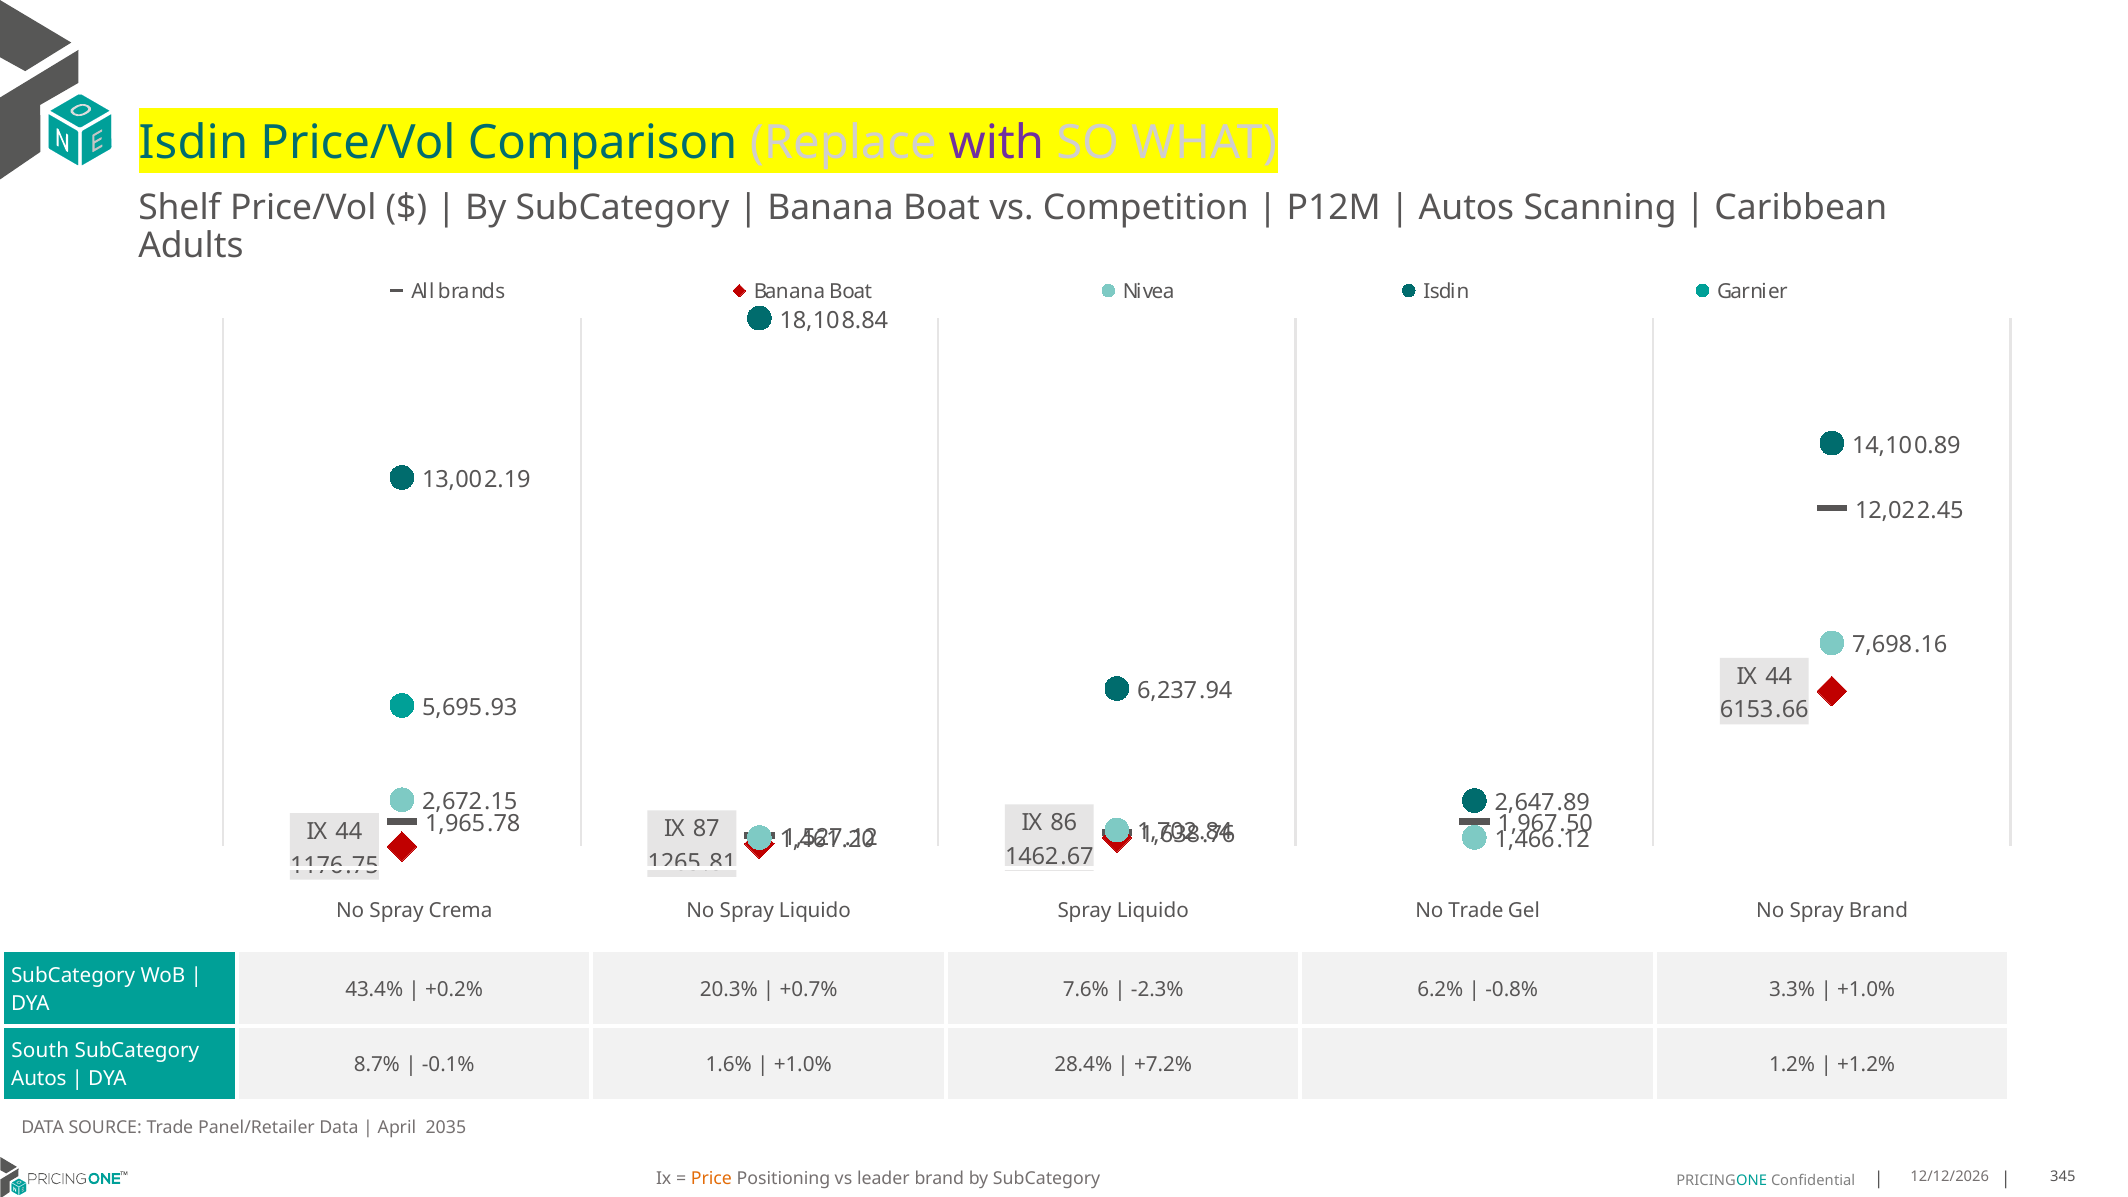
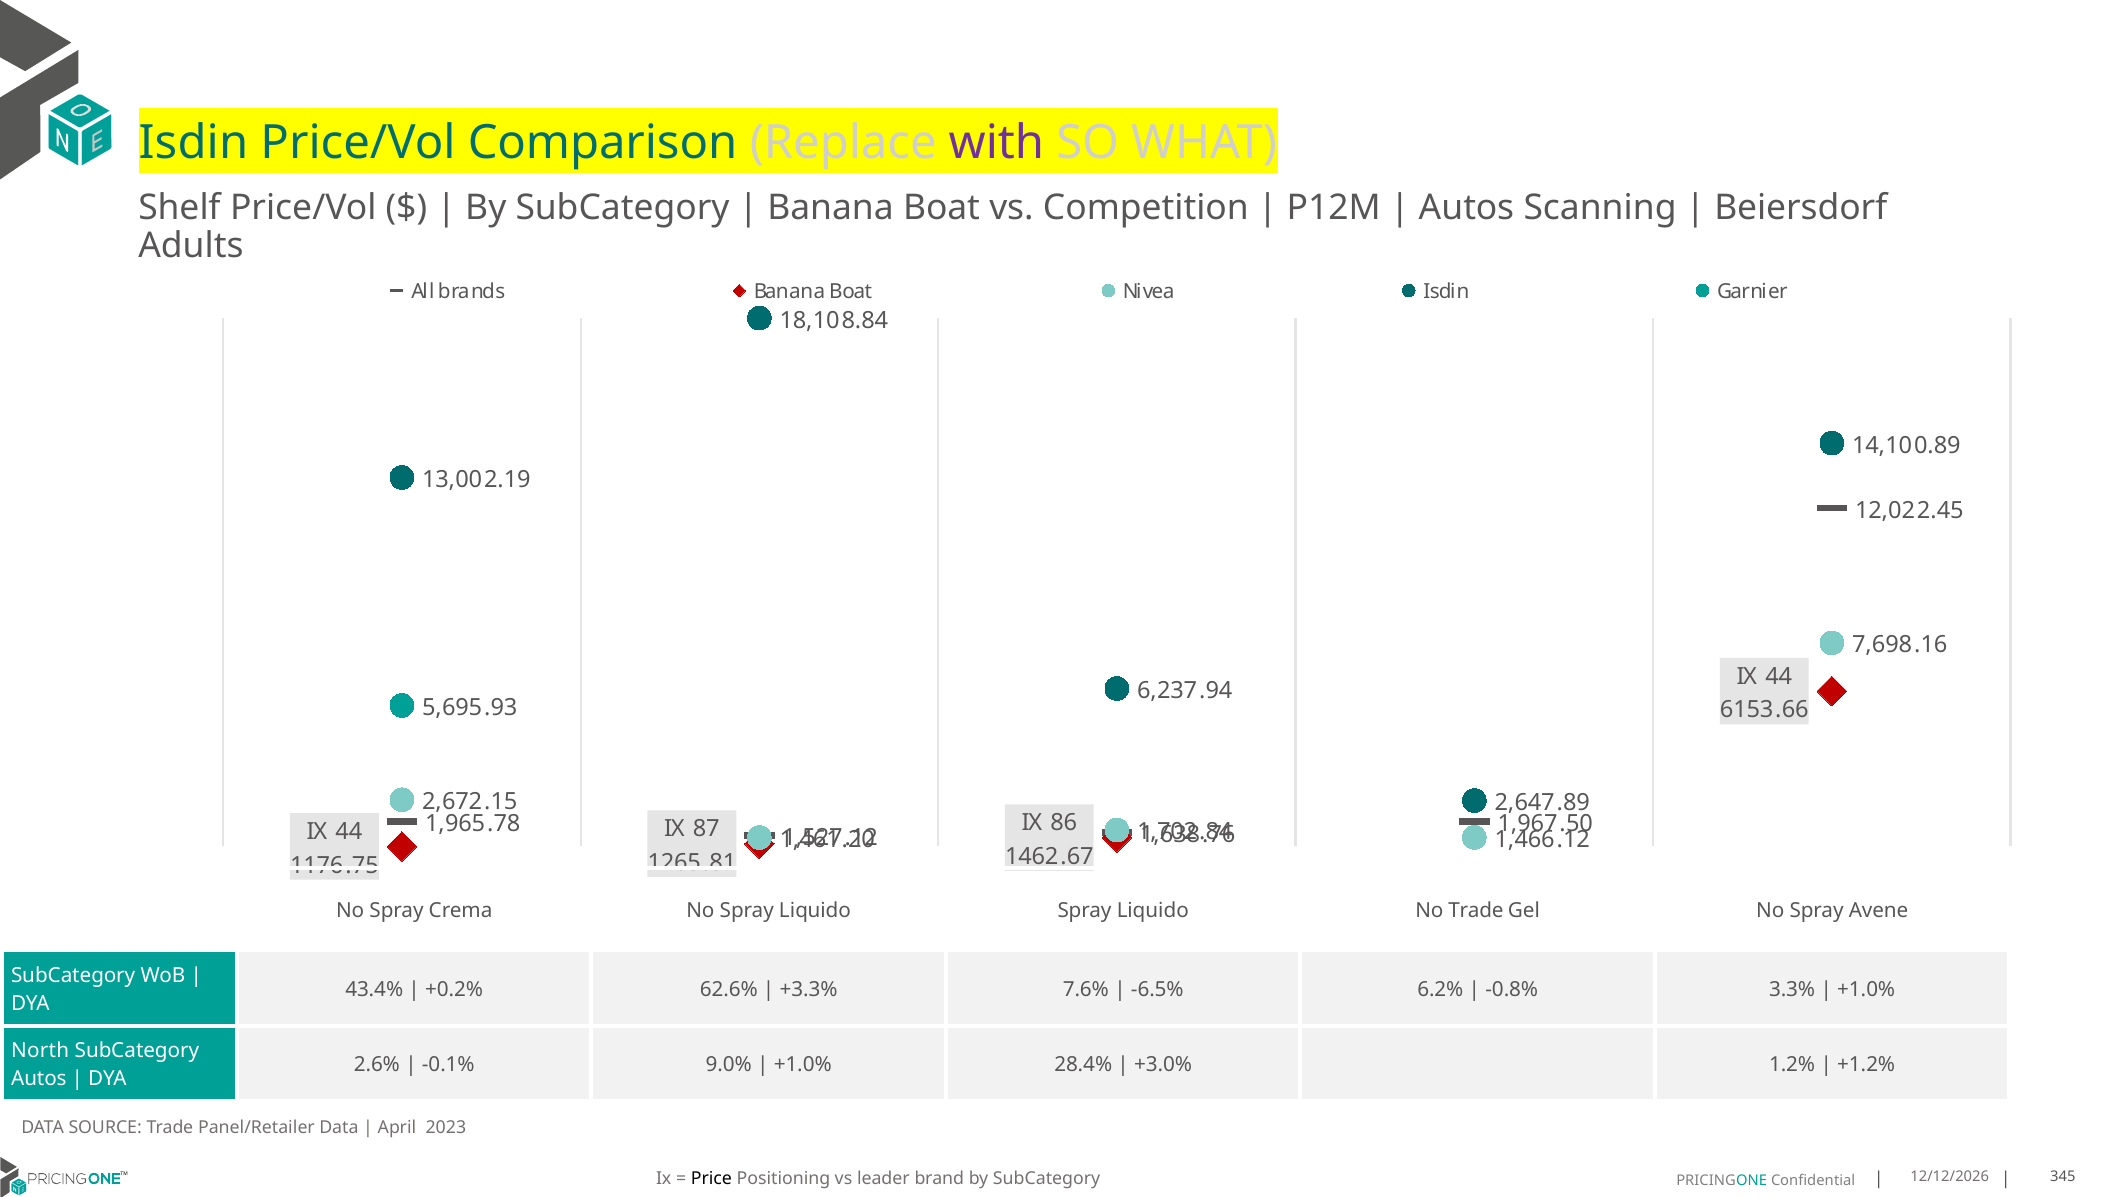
Caribbean: Caribbean -> Beiersdorf (1801, 207)
Spray Brand: Brand -> Avene (1878, 911)
20.3%: 20.3% -> 62.6% (729, 989)
+0.7%: +0.7% -> +3.3% (809, 989)
-2.3%: -2.3% -> -6.5% (1157, 989)
South: South -> North (40, 1051)
8.7%: 8.7% -> 2.6% (377, 1065)
1.6%: 1.6% -> 9.0% (729, 1065)
+7.2%: +7.2% -> +3.0% (1163, 1065)
2035: 2035 -> 2023 (446, 1127)
Price colour: orange -> black (711, 1178)
